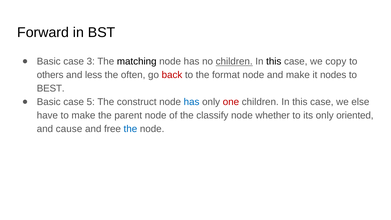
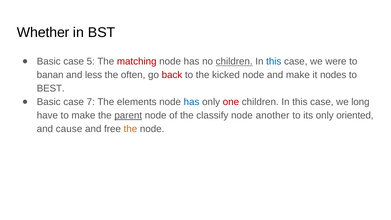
Forward: Forward -> Whether (43, 32)
3: 3 -> 5 (91, 61)
matching colour: black -> red (137, 61)
this colour: black -> blue (274, 61)
copy: copy -> were (336, 61)
others: others -> banan (50, 75)
format: format -> kicked (226, 75)
5: 5 -> 7 (91, 102)
construct: construct -> elements (137, 102)
else: else -> long (360, 102)
parent underline: none -> present (128, 115)
whether: whether -> another (273, 115)
the colour: blue -> orange (130, 129)
